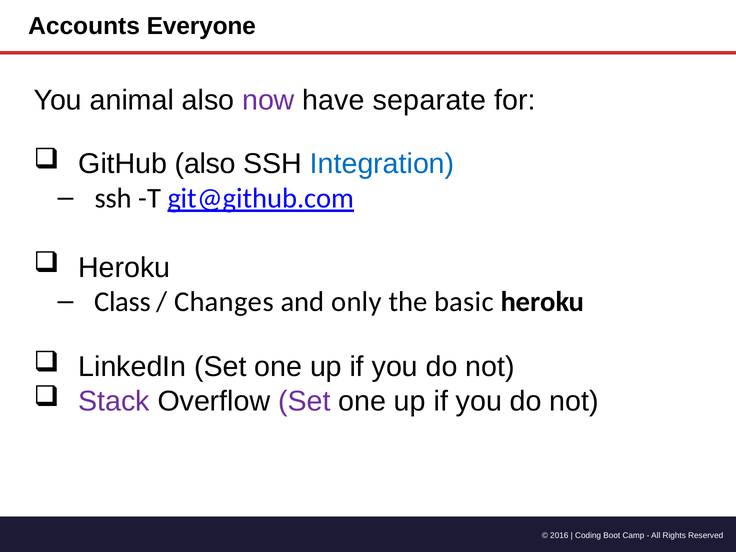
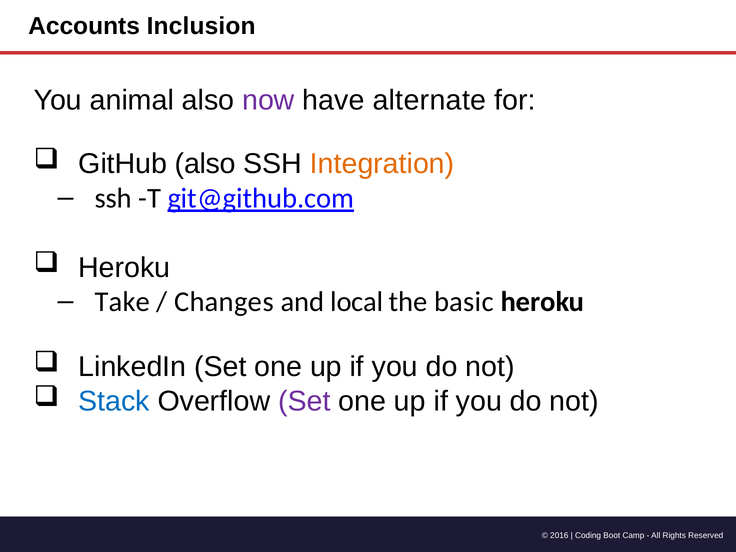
Everyone: Everyone -> Inclusion (201, 26)
separate: separate -> alternate (429, 100)
Integration colour: blue -> orange (382, 164)
Class: Class -> Take (122, 302)
only: only -> local (357, 302)
Stack colour: purple -> blue (114, 401)
